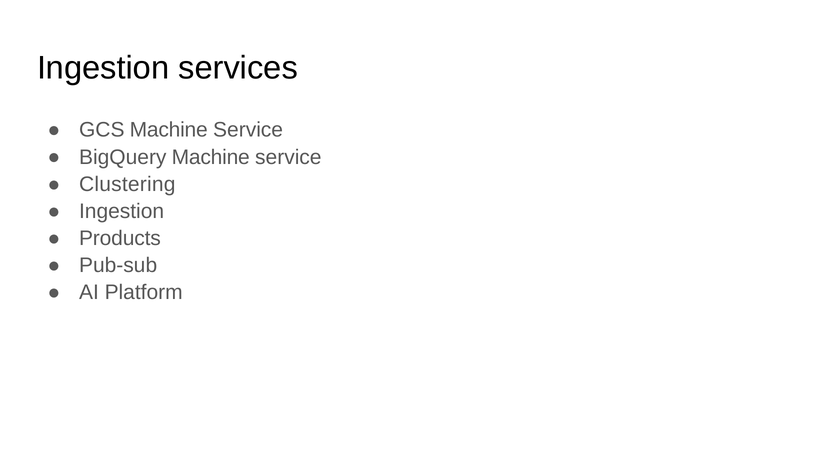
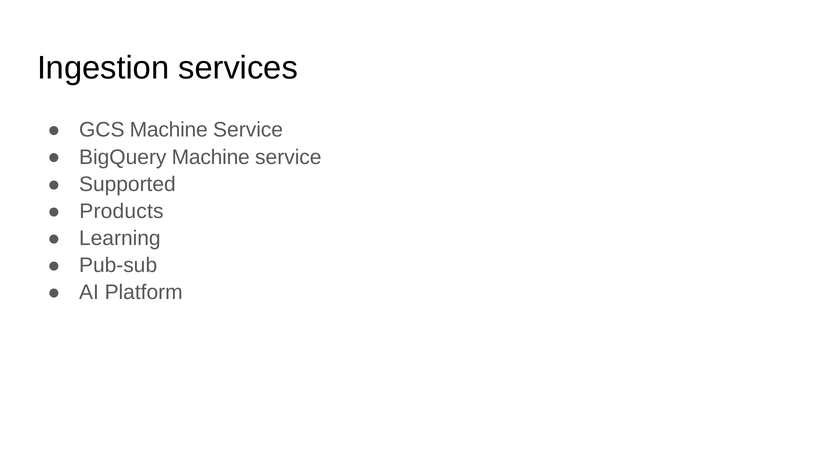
Clustering: Clustering -> Supported (127, 184)
Ingestion: Ingestion -> Products (121, 211)
Products: Products -> Learning (120, 238)
